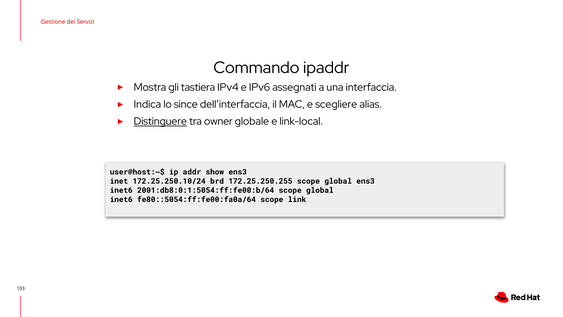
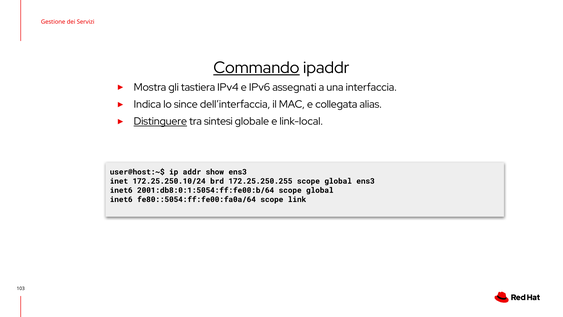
Commando underline: none -> present (256, 68)
scegliere: scegliere -> collegata (336, 104)
owner: owner -> sintesi (218, 121)
